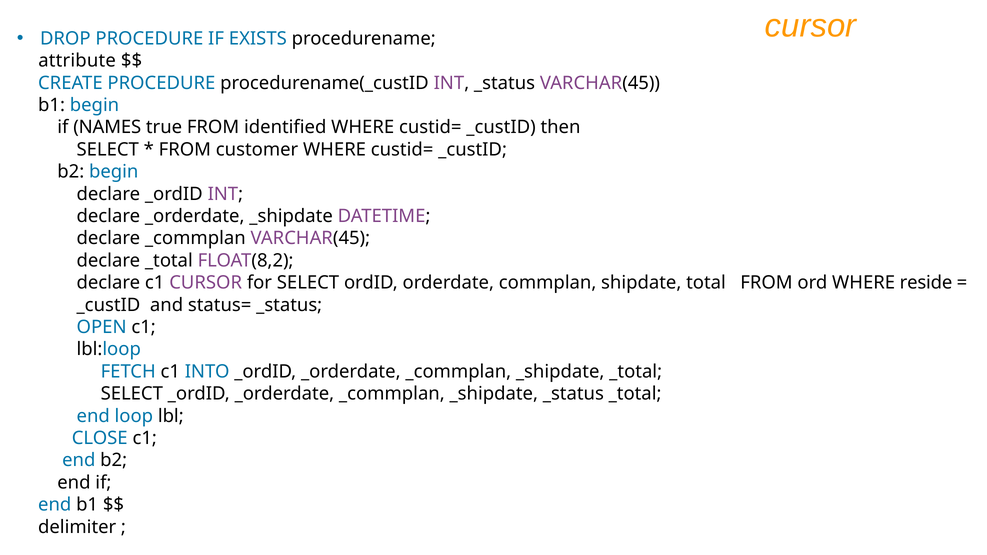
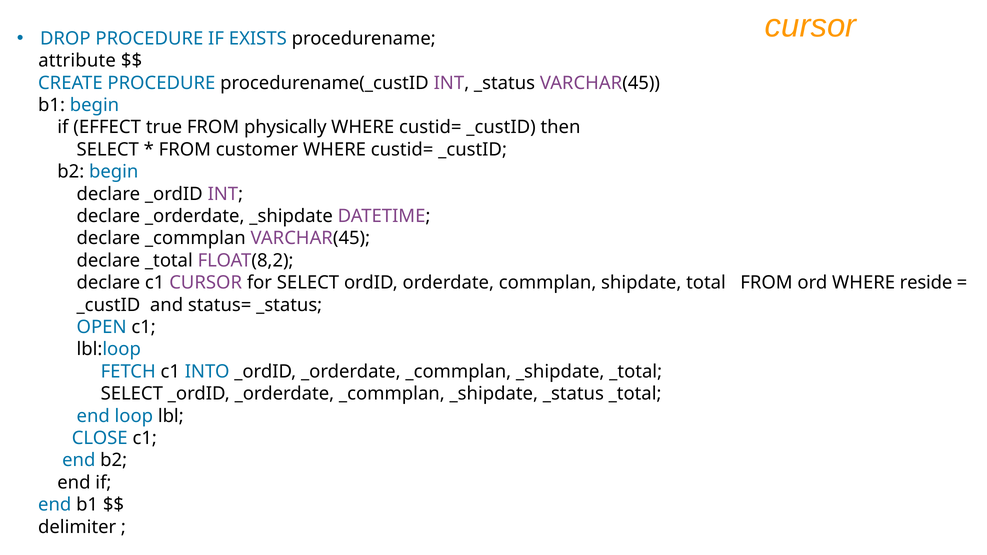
NAMES: NAMES -> EFFECT (107, 127)
identified: identified -> physically (285, 127)
